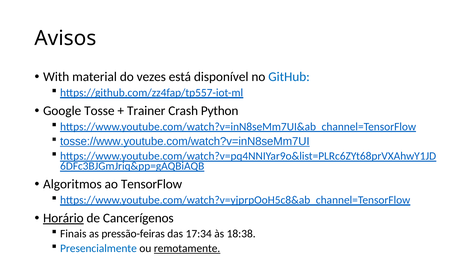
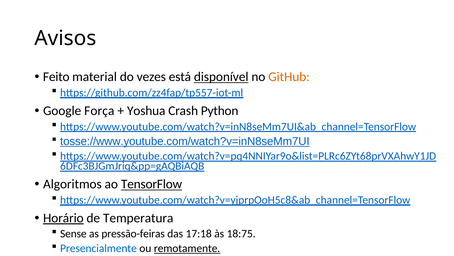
With: With -> Feito (56, 77)
disponível underline: none -> present (221, 77)
GitHub colour: blue -> orange (289, 77)
Tosse: Tosse -> Força (99, 111)
Trainer: Trainer -> Yoshua (146, 111)
TensorFlow underline: none -> present (152, 184)
Cancerígenos: Cancerígenos -> Temperatura (138, 218)
Finais: Finais -> Sense (73, 233)
17:34: 17:34 -> 17:18 (199, 233)
18:38: 18:38 -> 18:75 (241, 233)
